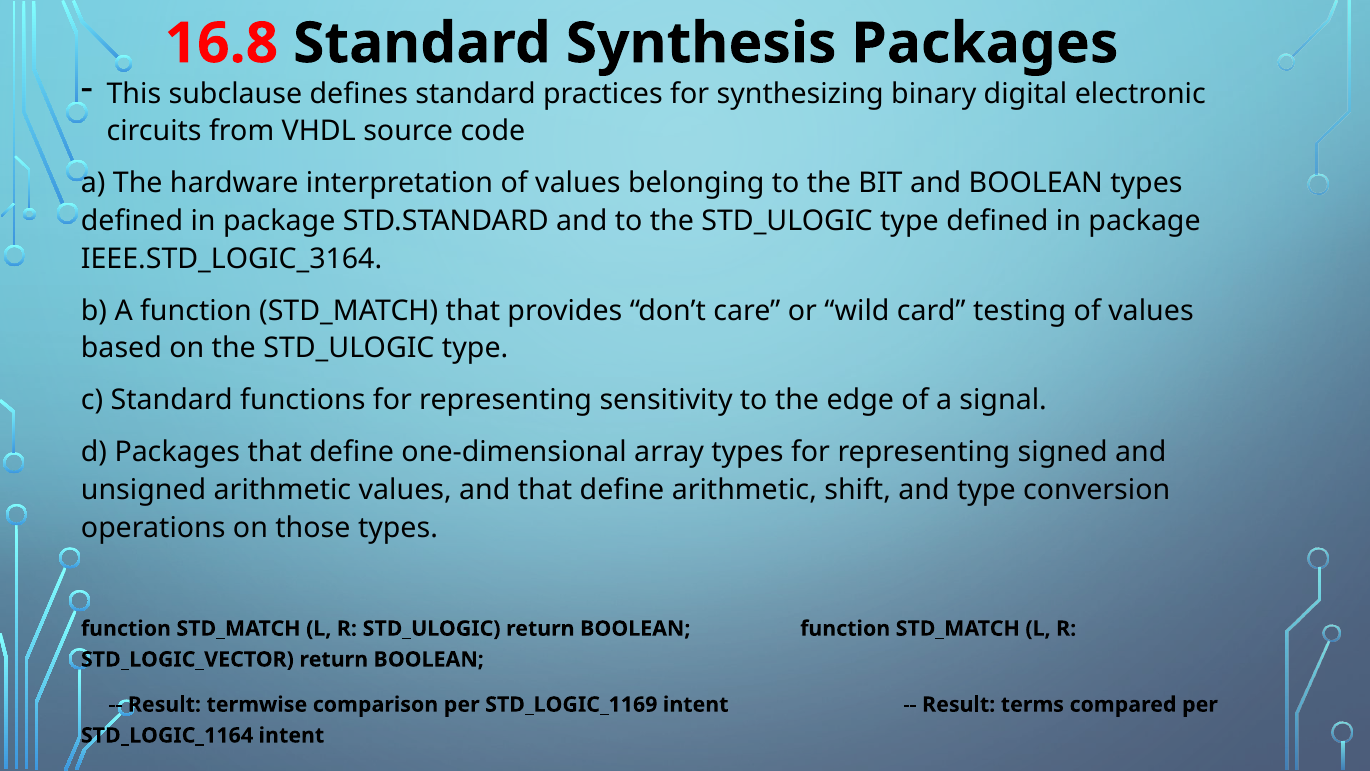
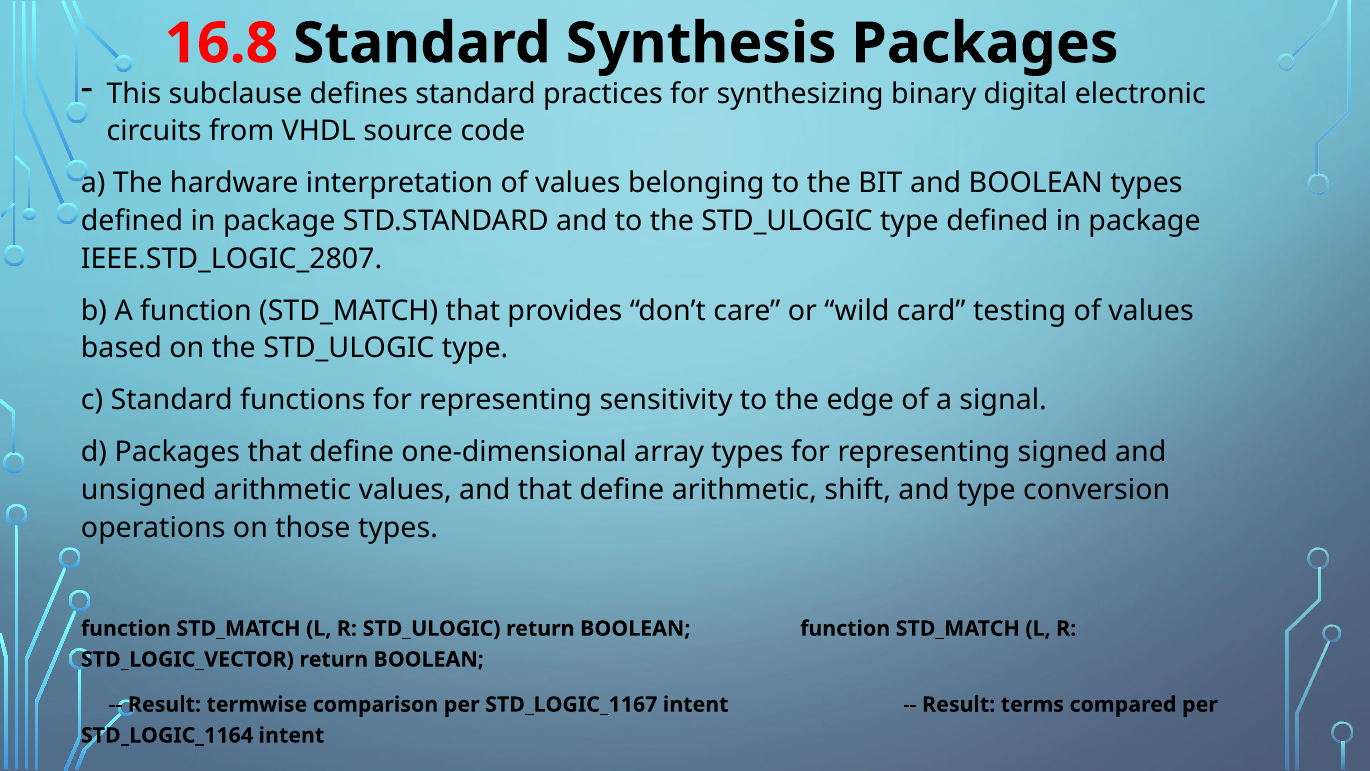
IEEE.STD_LOGIC_3164: IEEE.STD_LOGIC_3164 -> IEEE.STD_LOGIC_2807 (232, 259)
STD_LOGIC_1169: STD_LOGIC_1169 -> STD_LOGIC_1167 (571, 704)
